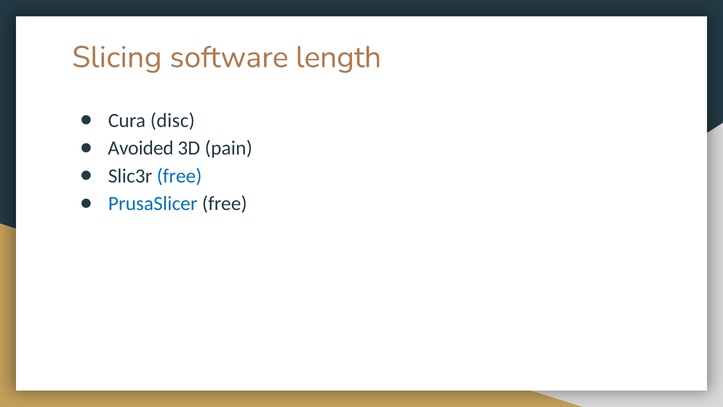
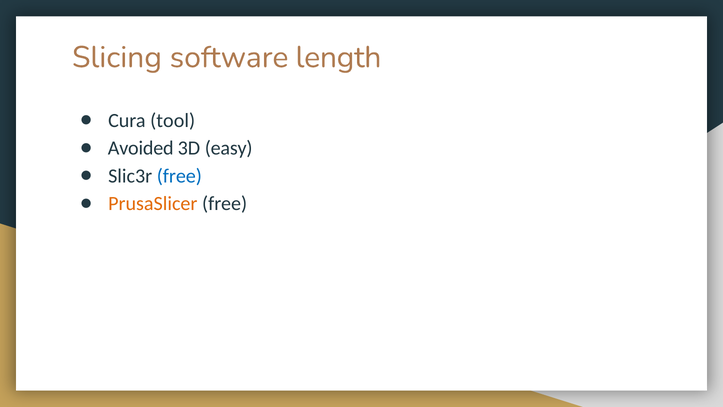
disc: disc -> tool (173, 120)
pain: pain -> easy (229, 148)
PrusaSlicer colour: blue -> orange (153, 204)
